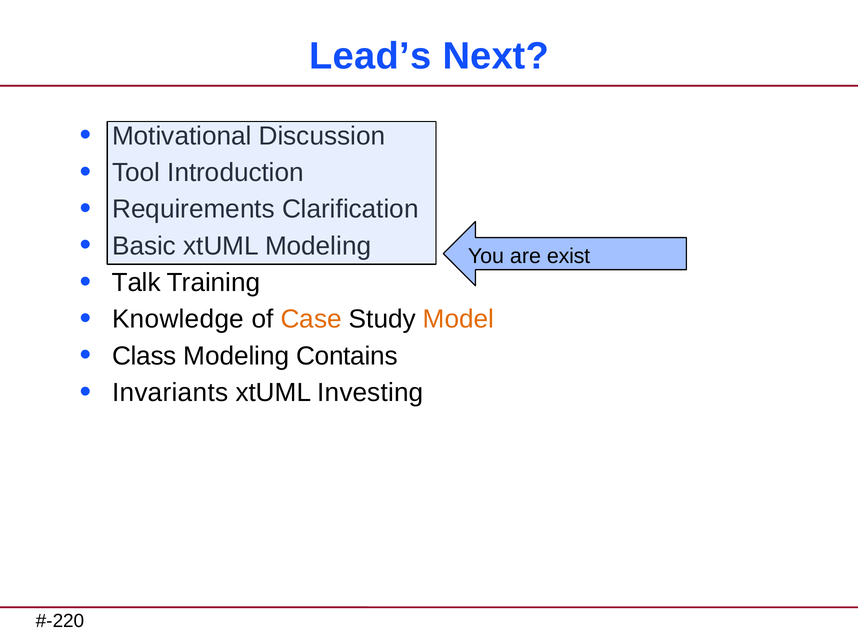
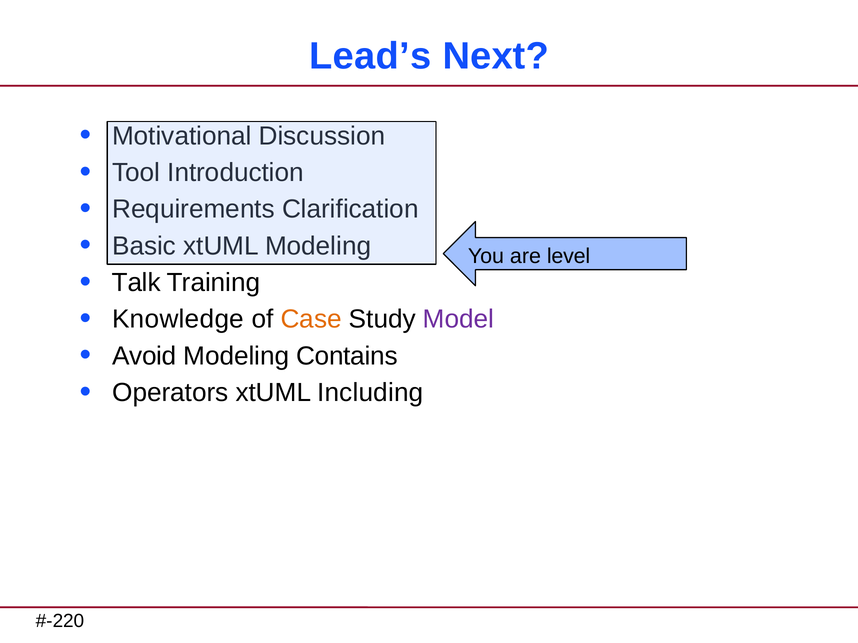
exist: exist -> level (569, 256)
Model colour: orange -> purple (459, 320)
Class: Class -> Avoid (144, 356)
Invariants: Invariants -> Operators (170, 393)
Investing: Investing -> Including (370, 393)
